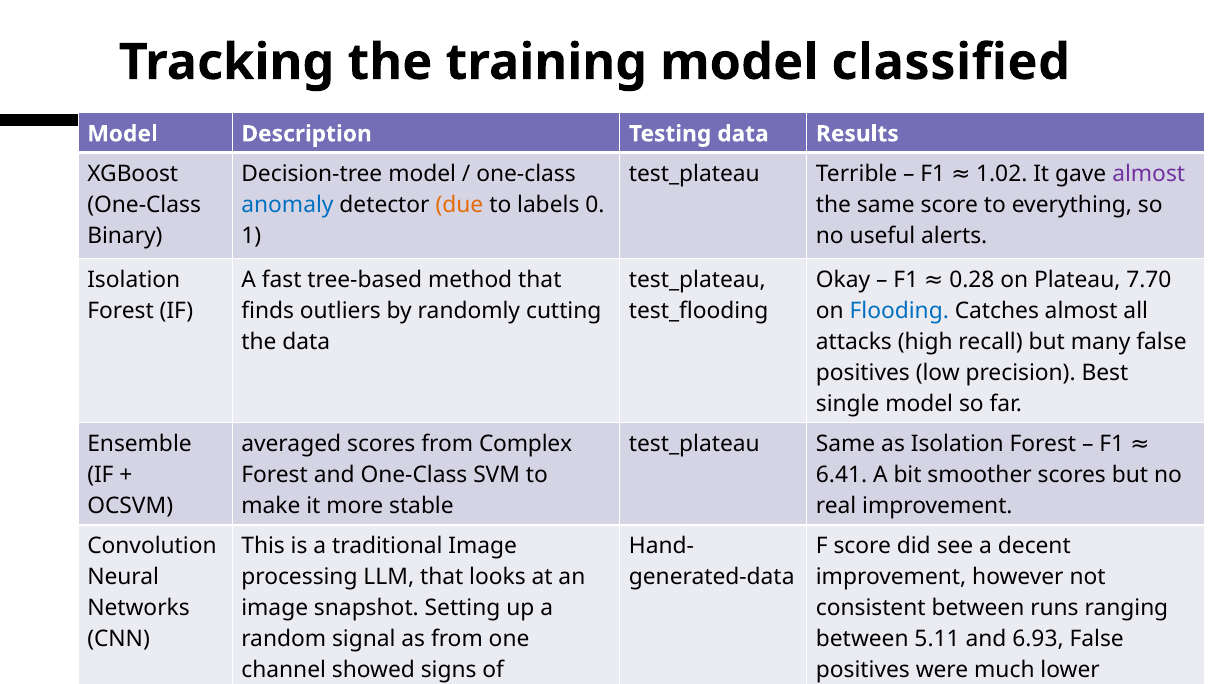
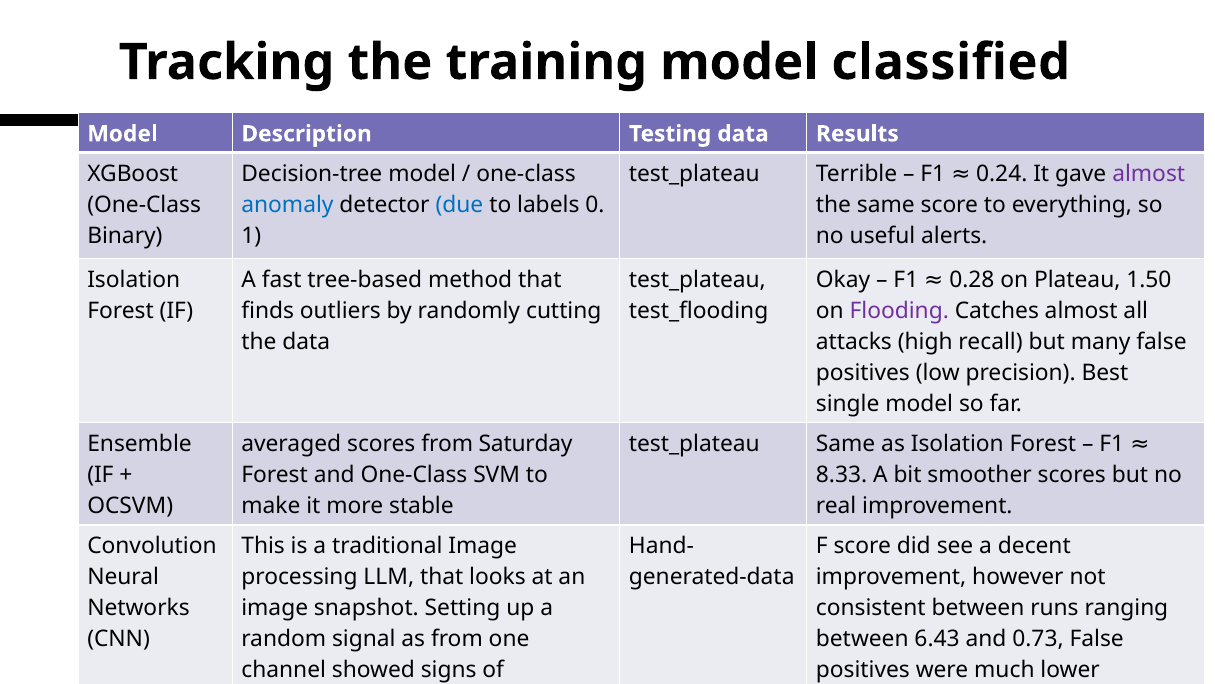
1.02: 1.02 -> 0.24 (1002, 174)
due colour: orange -> blue (459, 205)
7.70: 7.70 -> 1.50 (1149, 280)
Flooding colour: blue -> purple (899, 311)
Complex: Complex -> Saturday (526, 444)
6.41: 6.41 -> 8.33 (842, 475)
5.11: 5.11 -> 6.43 (937, 639)
6.93: 6.93 -> 0.73 (1038, 639)
